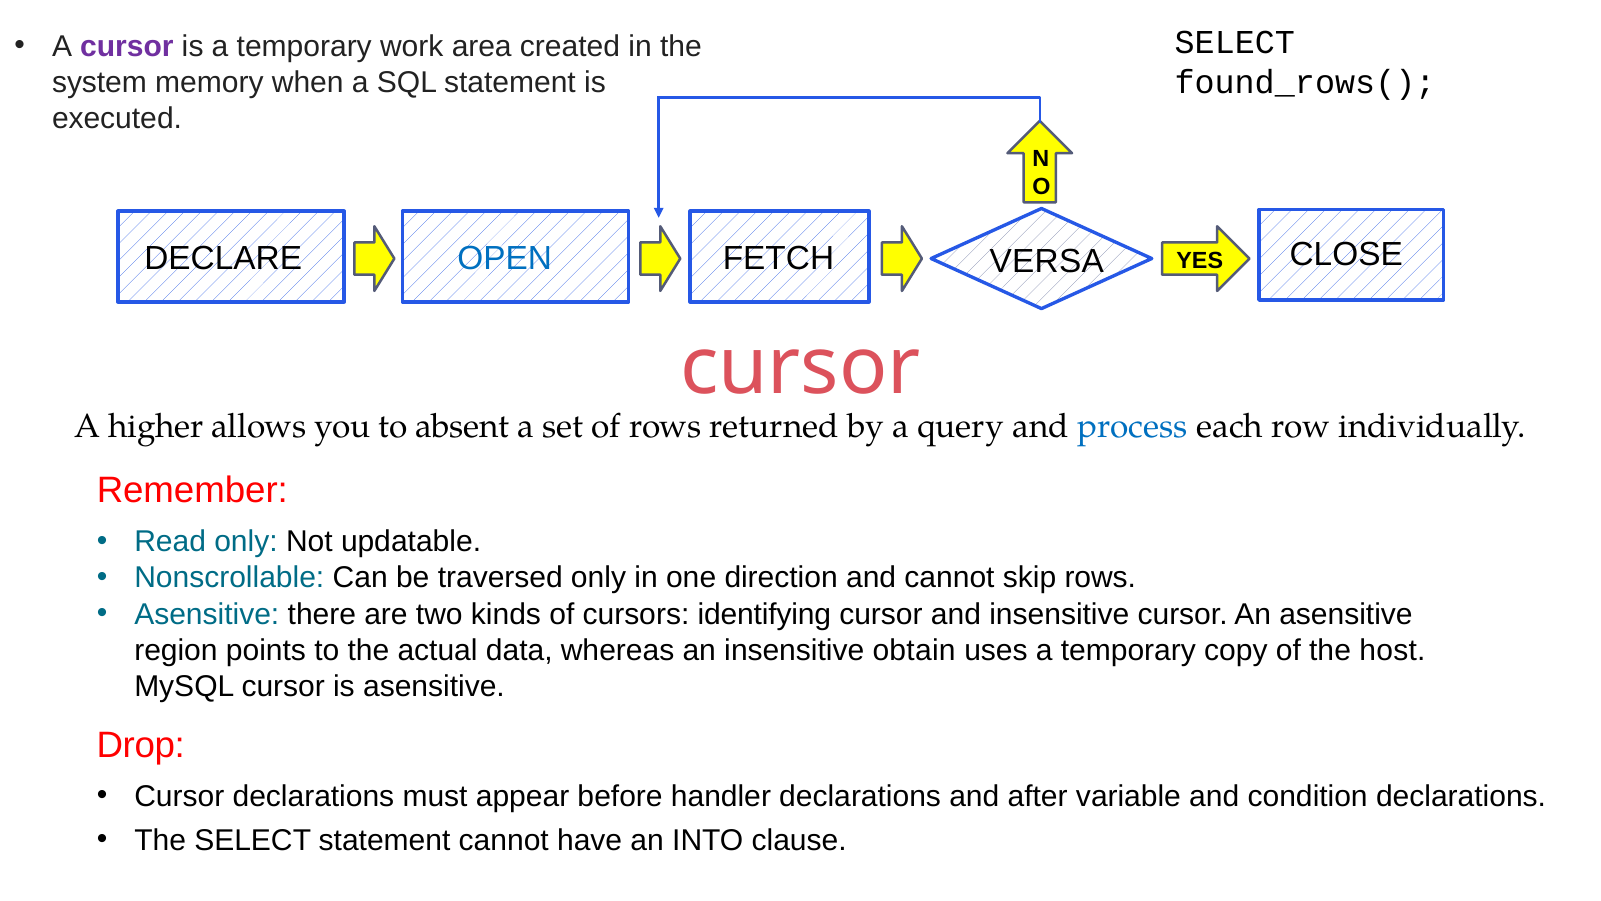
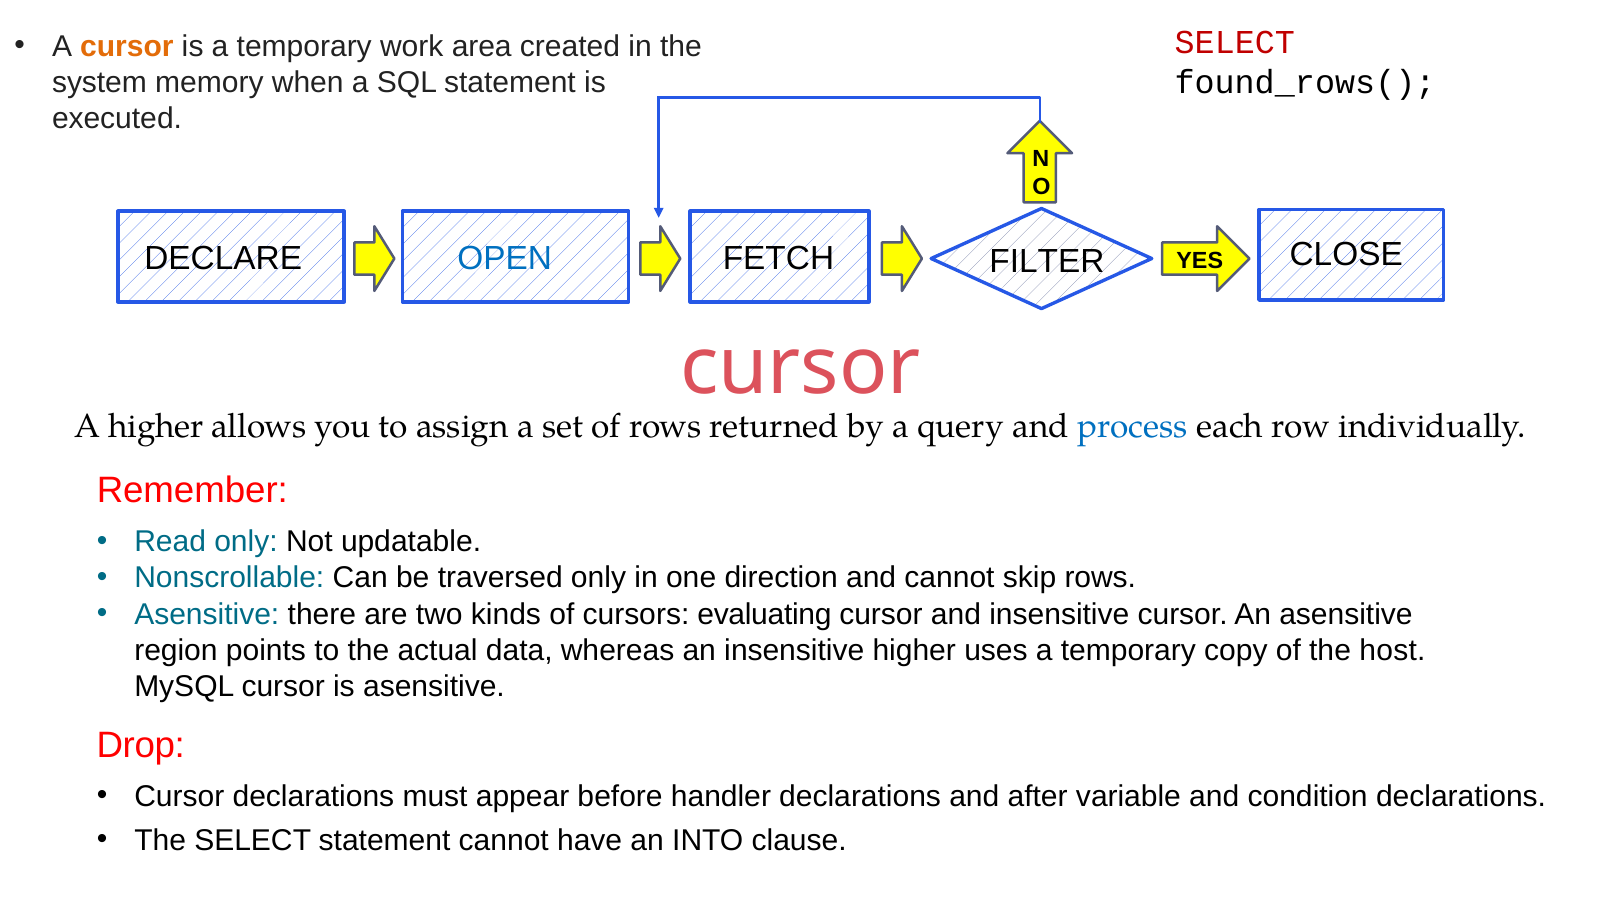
SELECT colour: black -> red (1235, 43)
cursor colour: purple -> orange (127, 46)
VERSA: VERSA -> FILTER (1047, 261)
absent: absent -> assign (462, 427)
identifying: identifying -> evaluating (764, 614)
insensitive obtain: obtain -> higher (914, 650)
